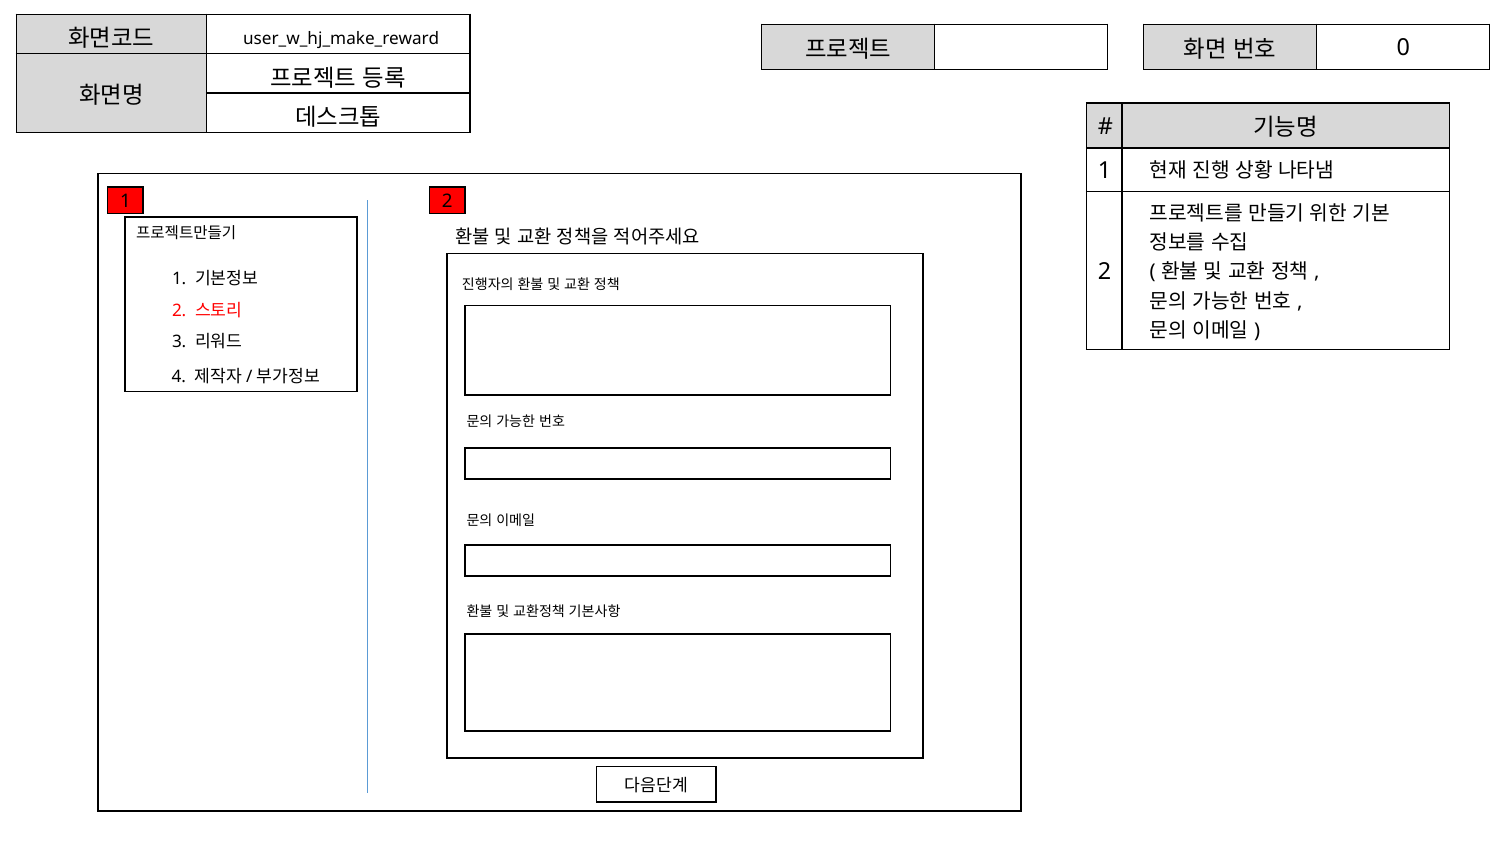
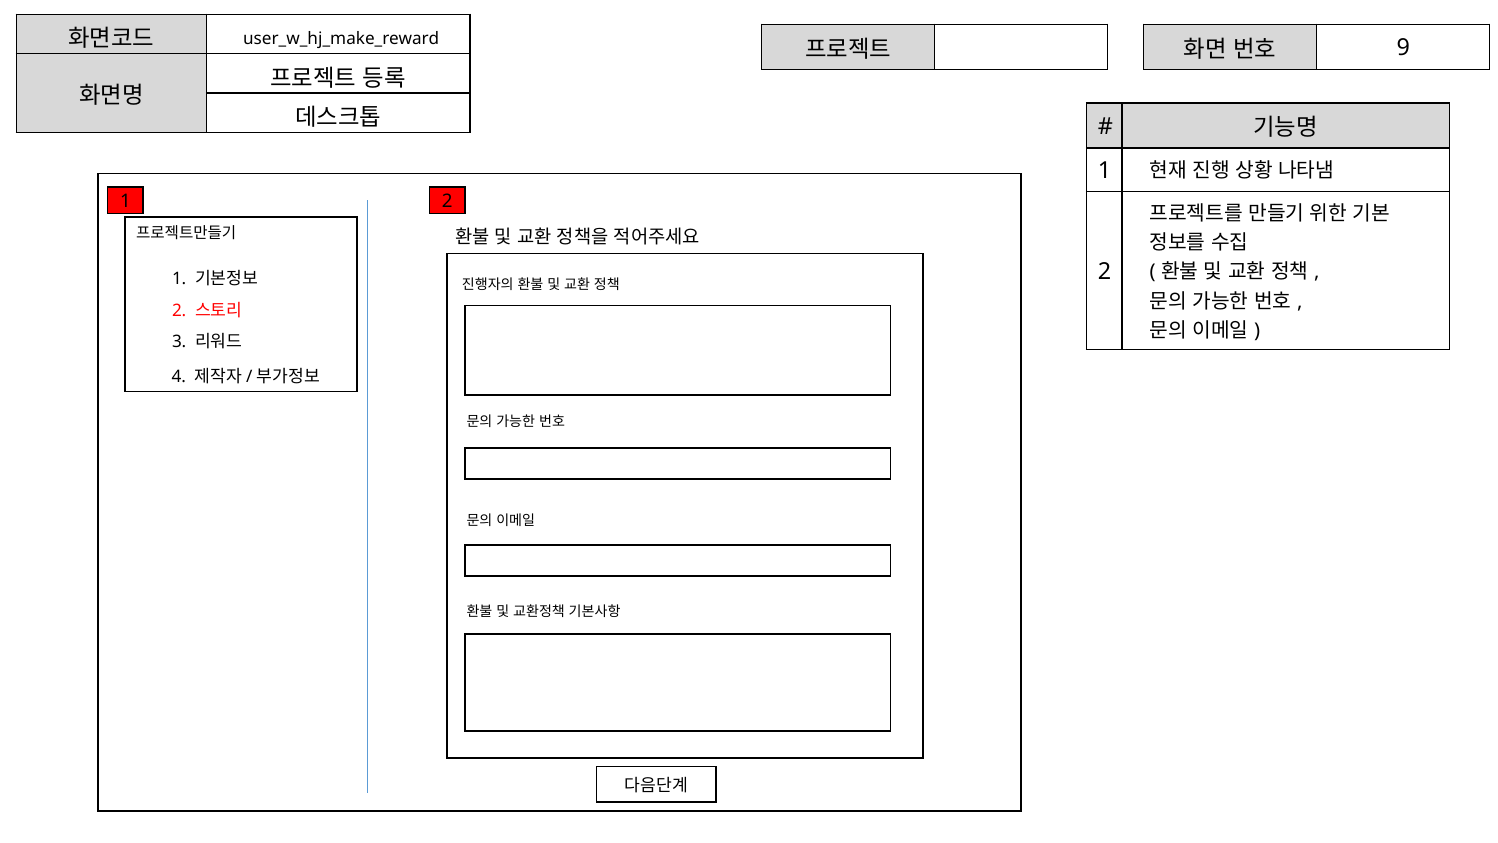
0: 0 -> 9 (1403, 48)
